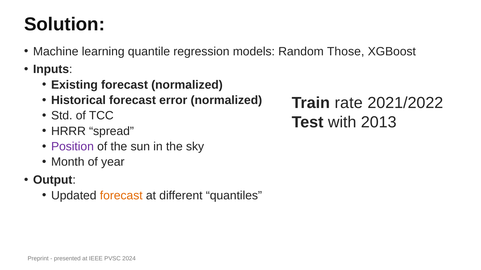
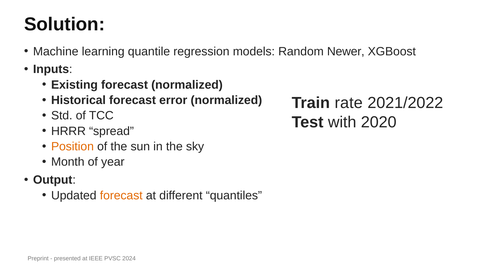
Those: Those -> Newer (346, 51)
2013: 2013 -> 2020 (379, 122)
Position colour: purple -> orange (72, 147)
